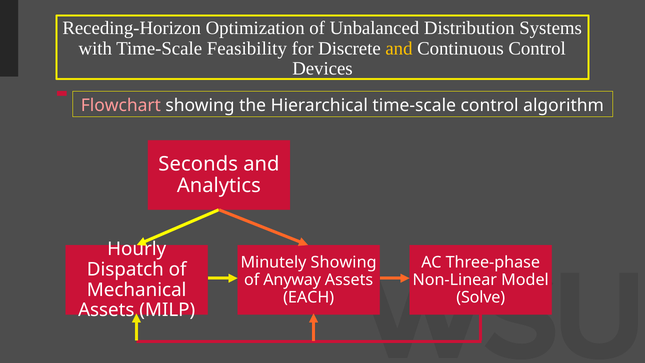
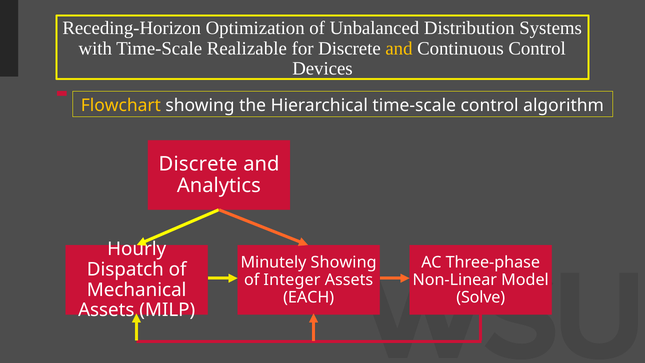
Feasibility: Feasibility -> Realizable (247, 48)
Flowchart colour: pink -> yellow (121, 105)
Seconds: Seconds -> Discrete (198, 164)
Anyway: Anyway -> Integer (292, 280)
